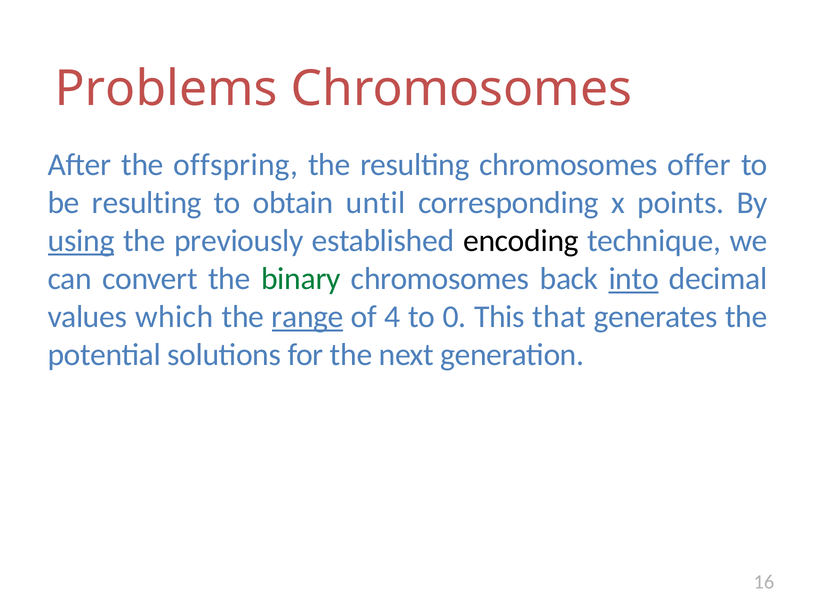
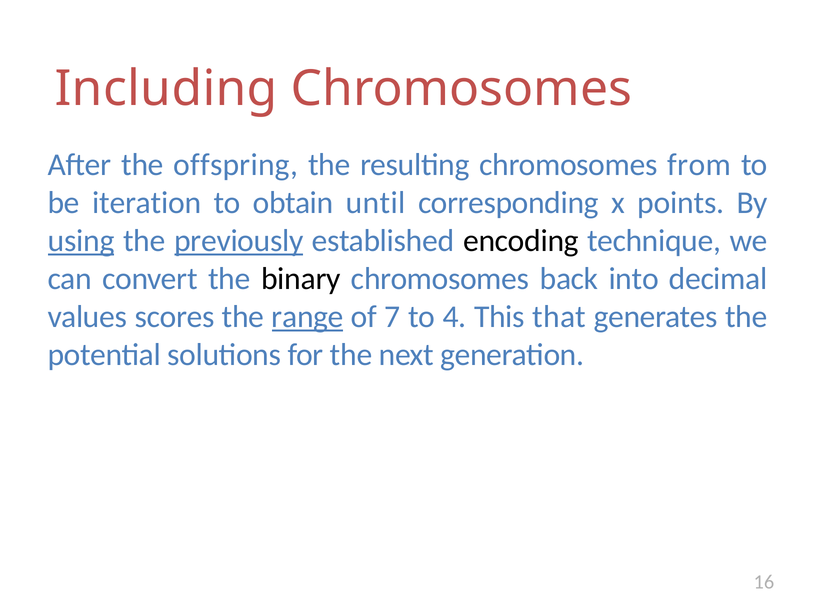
Problems: Problems -> Including (166, 89)
offer: offer -> from (699, 165)
be resulting: resulting -> iteration (147, 203)
previously underline: none -> present (239, 241)
binary colour: green -> black (301, 279)
into underline: present -> none (634, 279)
which: which -> scores (175, 317)
4: 4 -> 7 (392, 317)
0: 0 -> 4 (455, 317)
